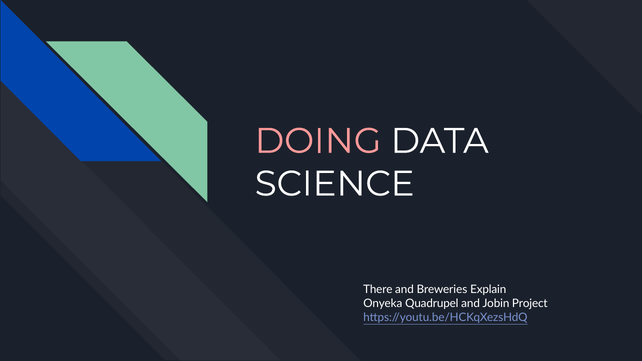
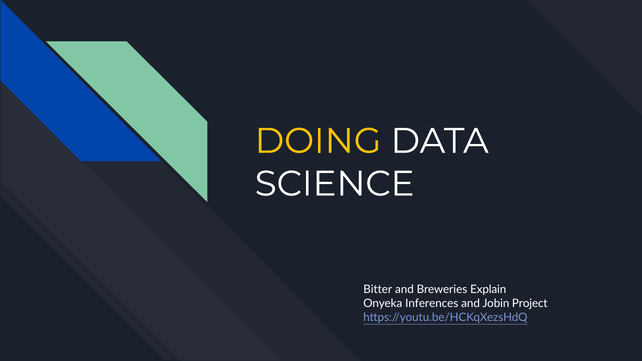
DOING colour: pink -> yellow (318, 141)
There: There -> Bitter (378, 290)
Quadrupel: Quadrupel -> Inferences (432, 304)
